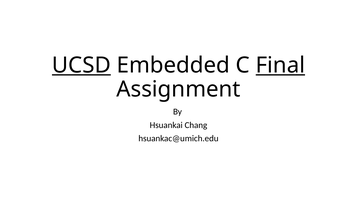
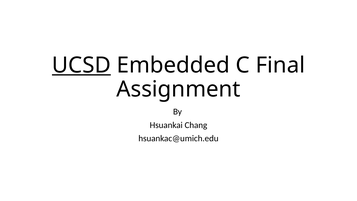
Final underline: present -> none (280, 65)
